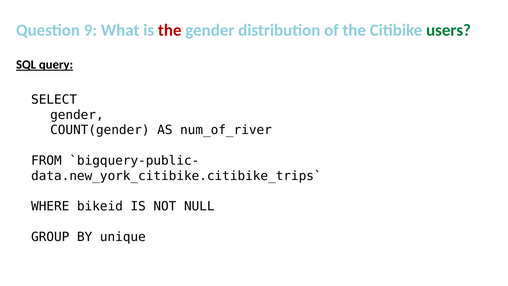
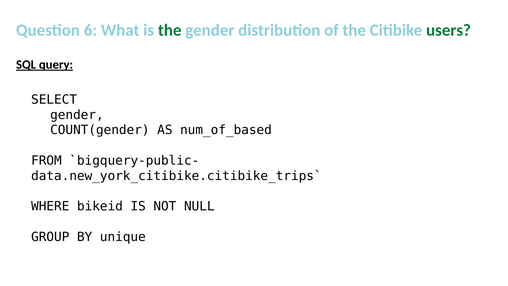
9: 9 -> 6 (90, 30)
the colour: red -> green (170, 30)
num_of_river: num_of_river -> num_of_based (226, 130)
